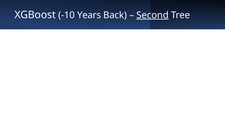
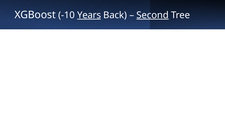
Years underline: none -> present (89, 15)
